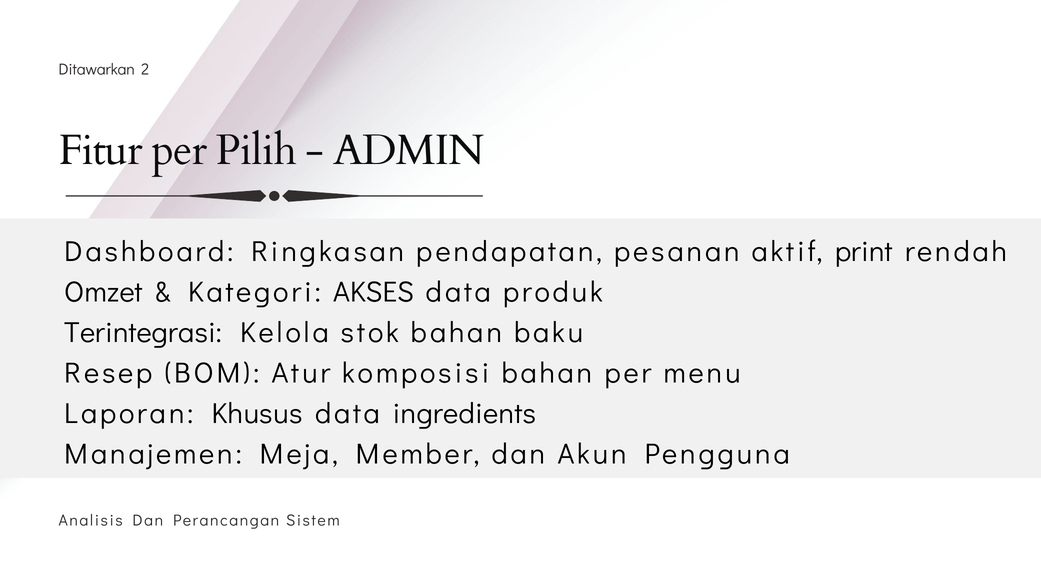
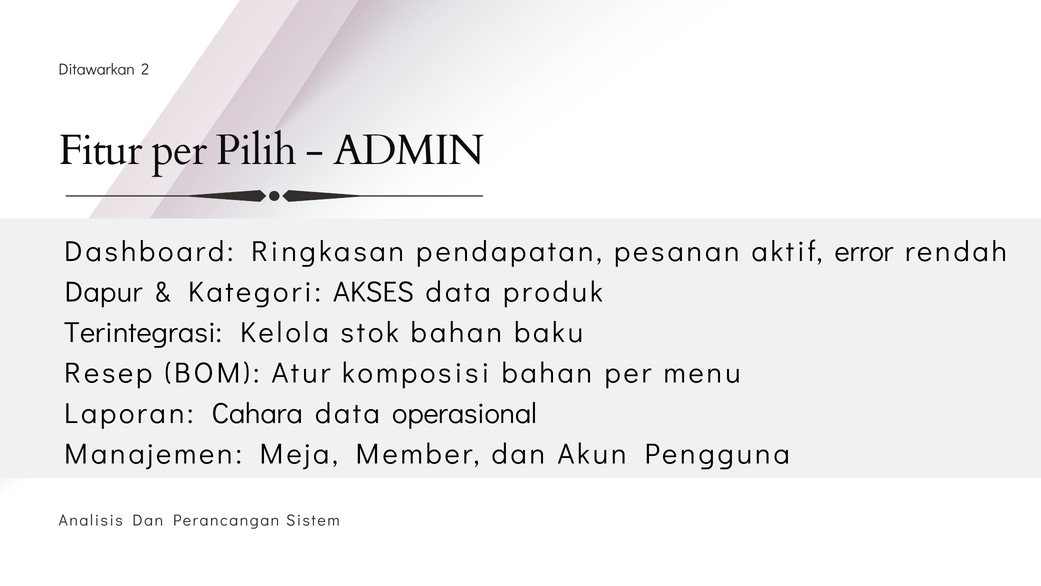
print: print -> error (864, 251)
Omzet: Omzet -> Dapur (104, 292)
Khusus: Khusus -> Cahara (257, 413)
ingredients: ingredients -> operasional (465, 413)
